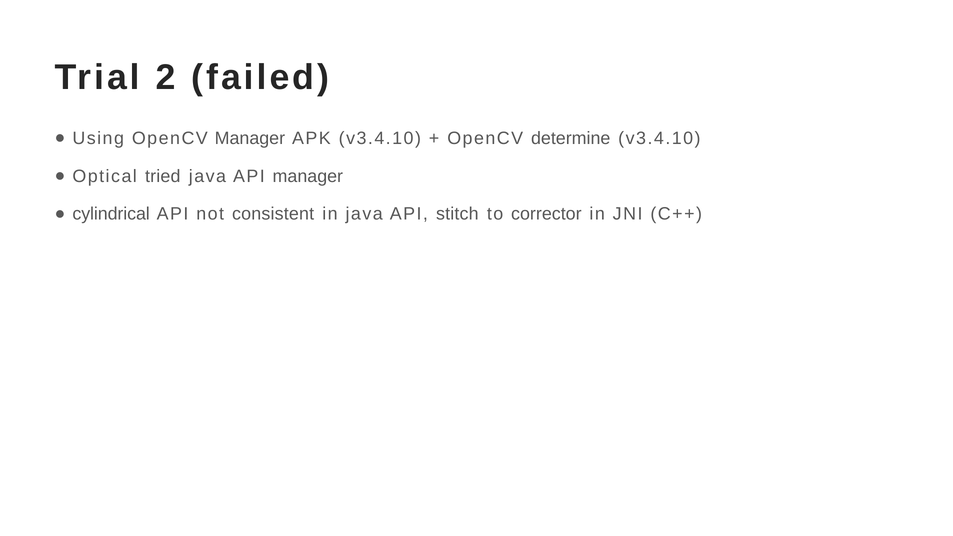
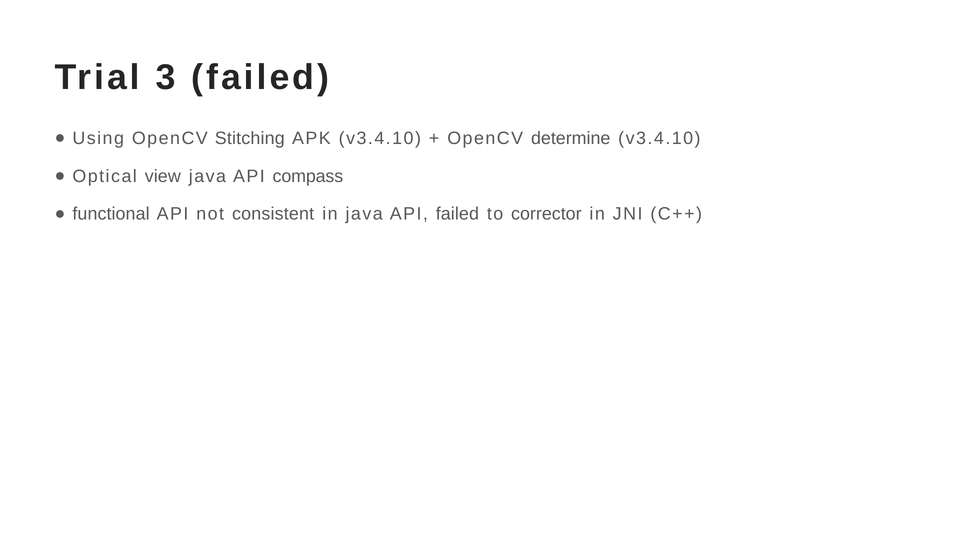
2: 2 -> 3 (166, 78)
OpenCV Manager: Manager -> Stitching (250, 139)
tried: tried -> view (163, 176)
API manager: manager -> compass (308, 176)
cylindrical: cylindrical -> functional (111, 214)
API stitch: stitch -> failed (457, 214)
